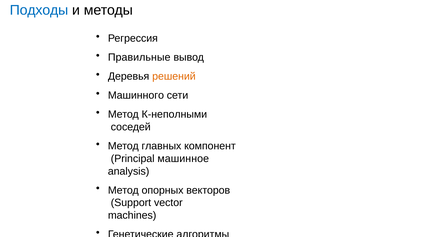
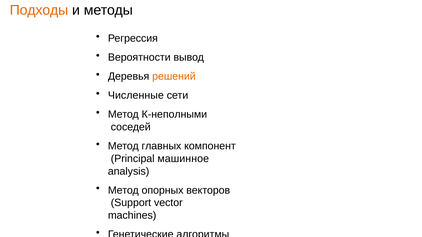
Подходы colour: blue -> orange (39, 10)
Правильные: Правильные -> Вероятности (139, 58)
Машинного: Машинного -> Численные (136, 96)
